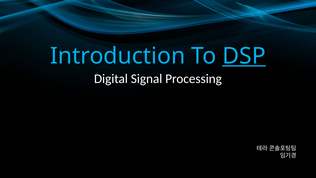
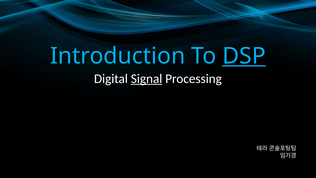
Signal underline: none -> present (147, 79)
